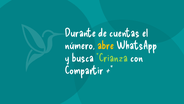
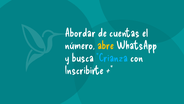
Durante: Durante -> Abordar (80, 33)
Crianza colour: light green -> light blue (112, 58)
Compartir: Compartir -> Inscribirte (84, 70)
